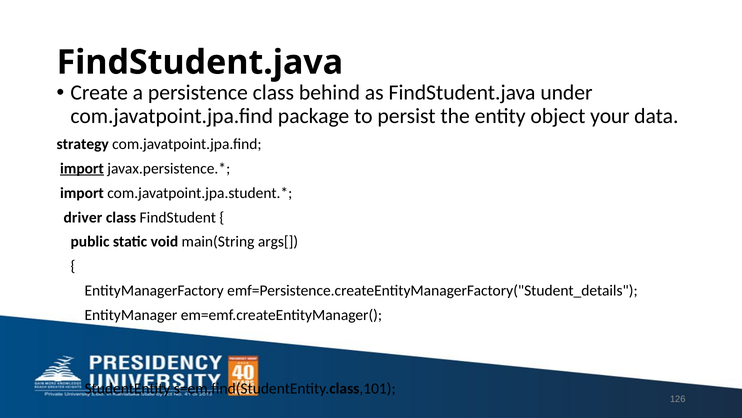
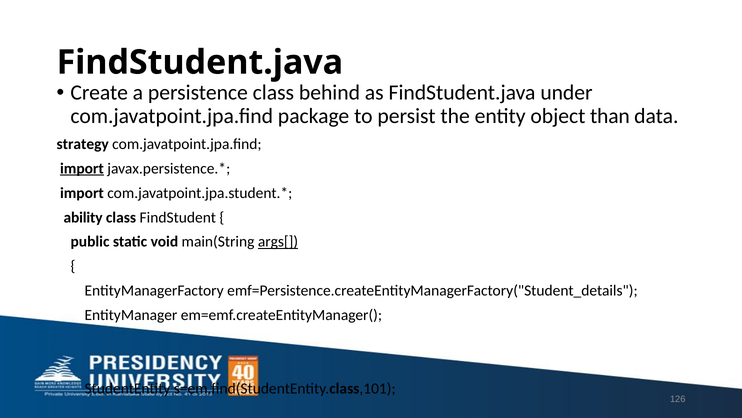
your: your -> than (610, 116)
driver: driver -> ability (83, 217)
args[ underline: none -> present (278, 242)
